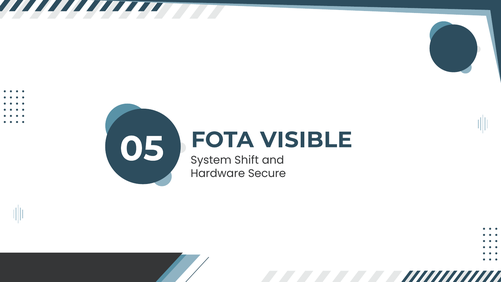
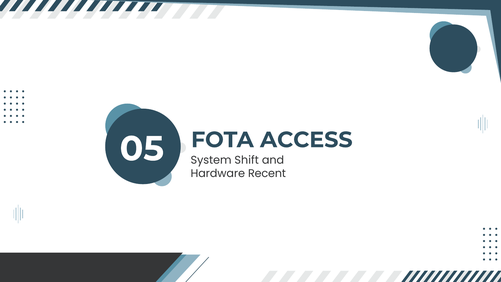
VISIBLE: VISIBLE -> ACCESS (306, 140)
Secure: Secure -> Recent (267, 173)
